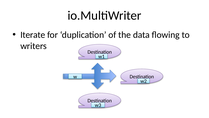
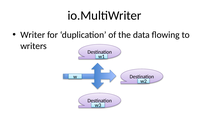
Iterate: Iterate -> Writer (33, 35)
